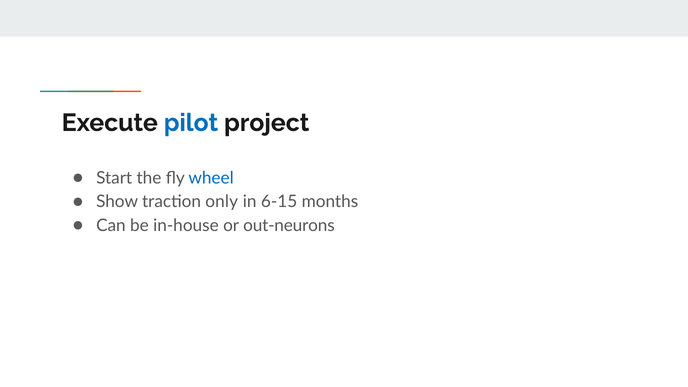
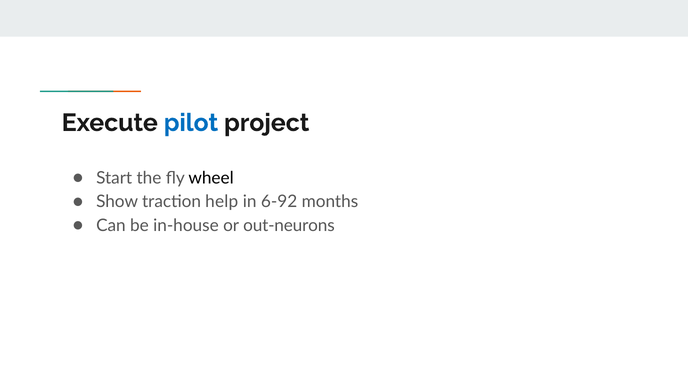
wheel colour: blue -> black (211, 178)
only: only -> help (222, 202)
6-15: 6-15 -> 6-92 (279, 202)
